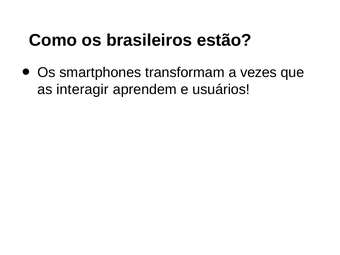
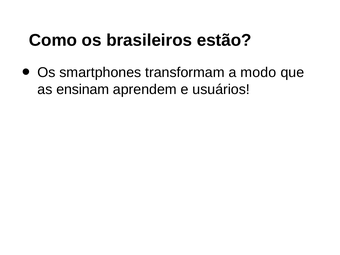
vezes: vezes -> modo (258, 72)
interagir: interagir -> ensinam (83, 89)
